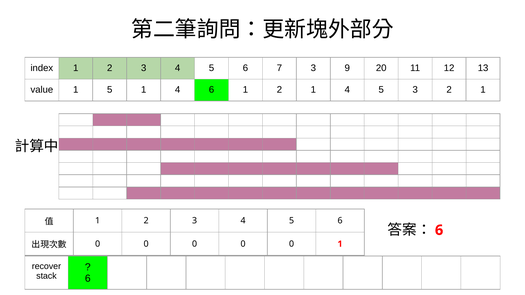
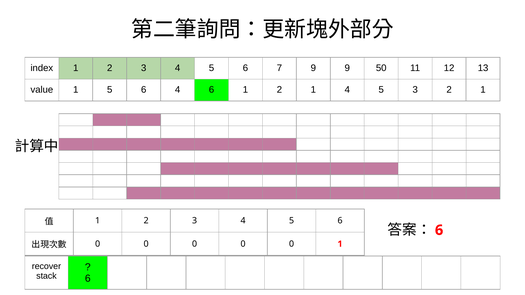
7 3: 3 -> 9 (313, 68)
20: 20 -> 50 (381, 68)
1 5 1: 1 -> 6 (144, 90)
